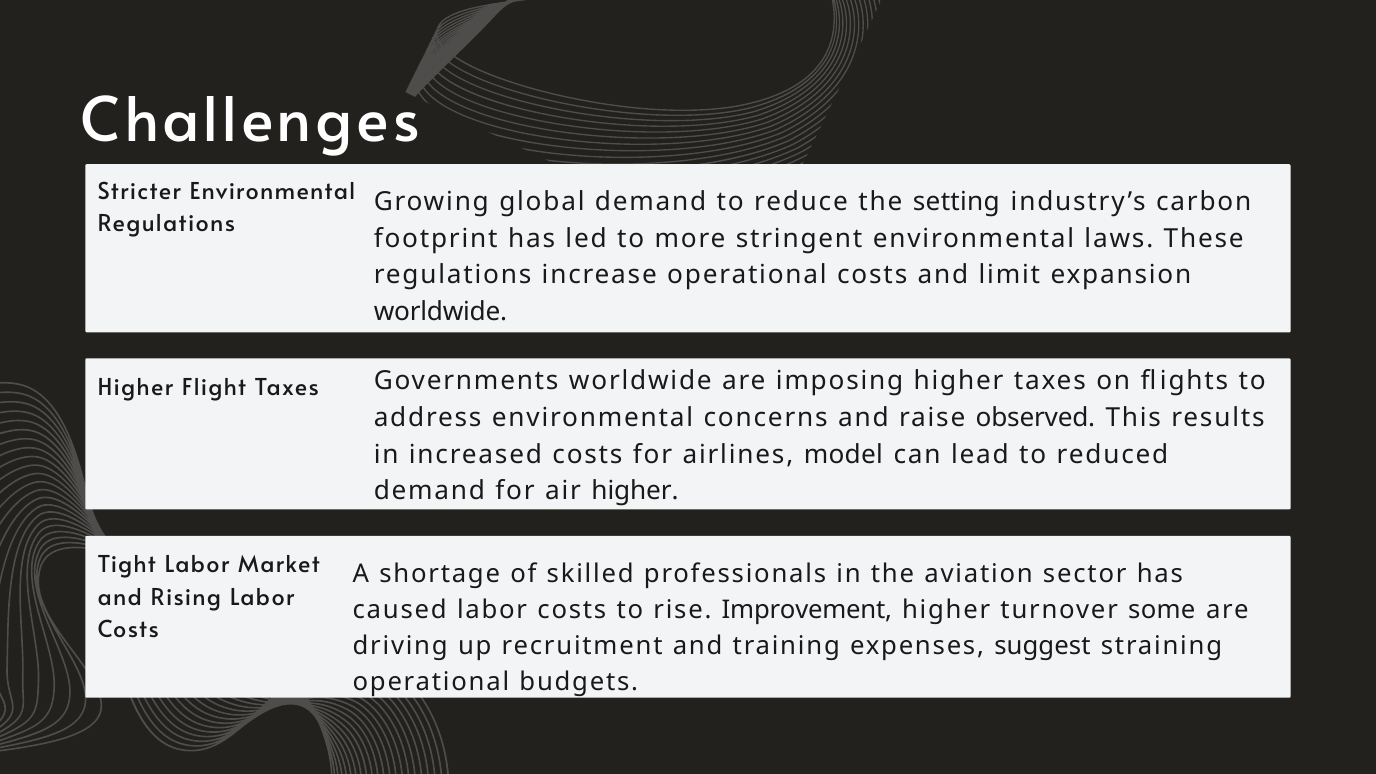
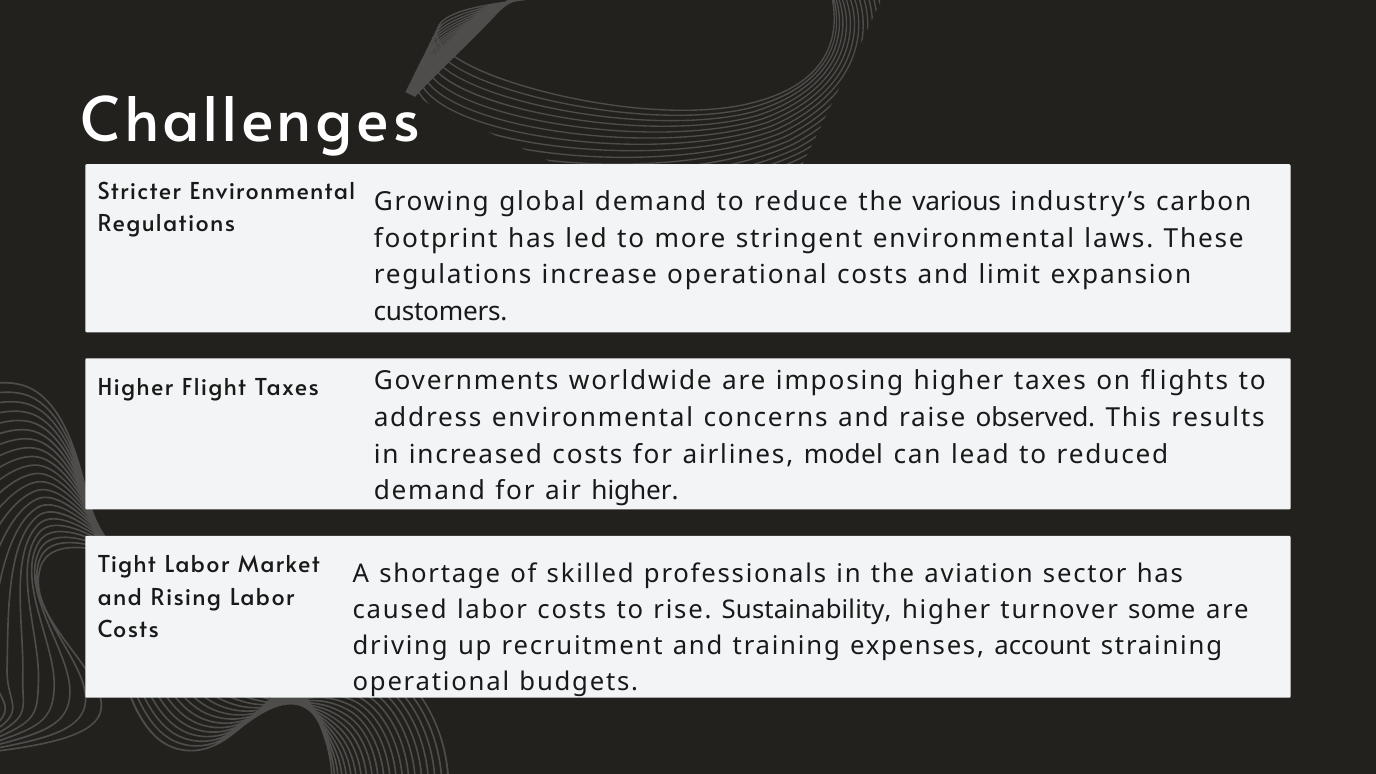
setting: setting -> various (957, 202)
worldwide: worldwide -> customers (440, 312)
Improvement: Improvement -> Sustainability (807, 610)
suggest: suggest -> account (1042, 646)
